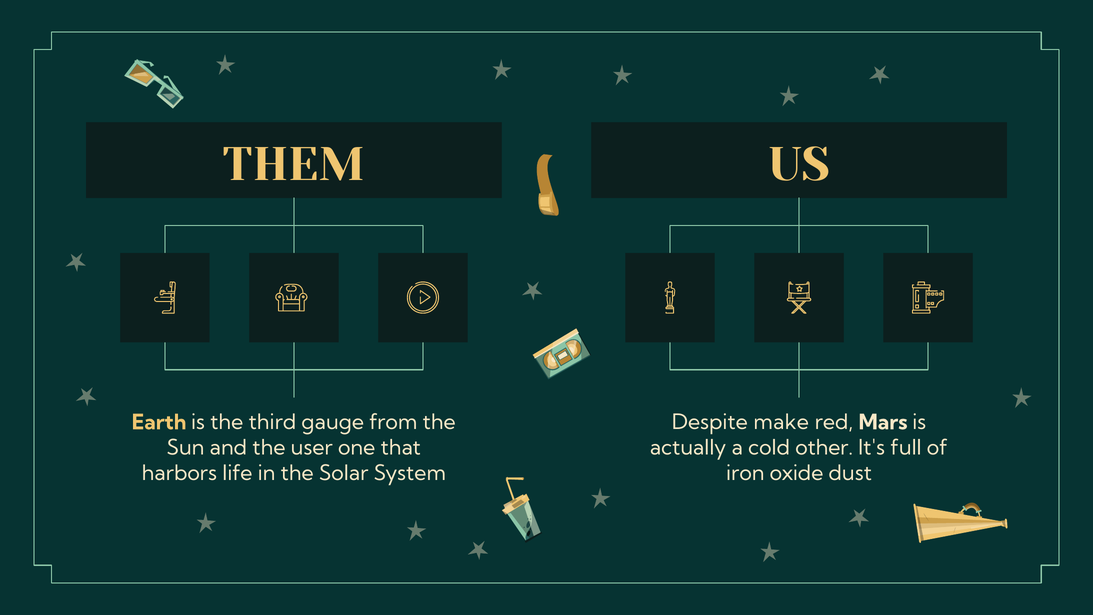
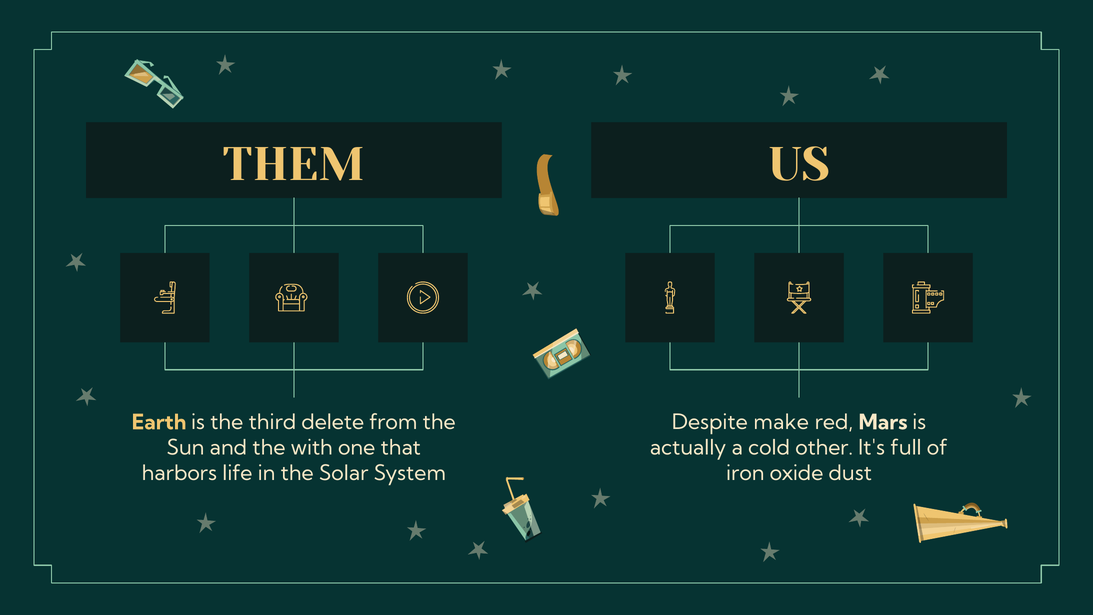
gauge: gauge -> delete (333, 422)
user: user -> with (312, 448)
